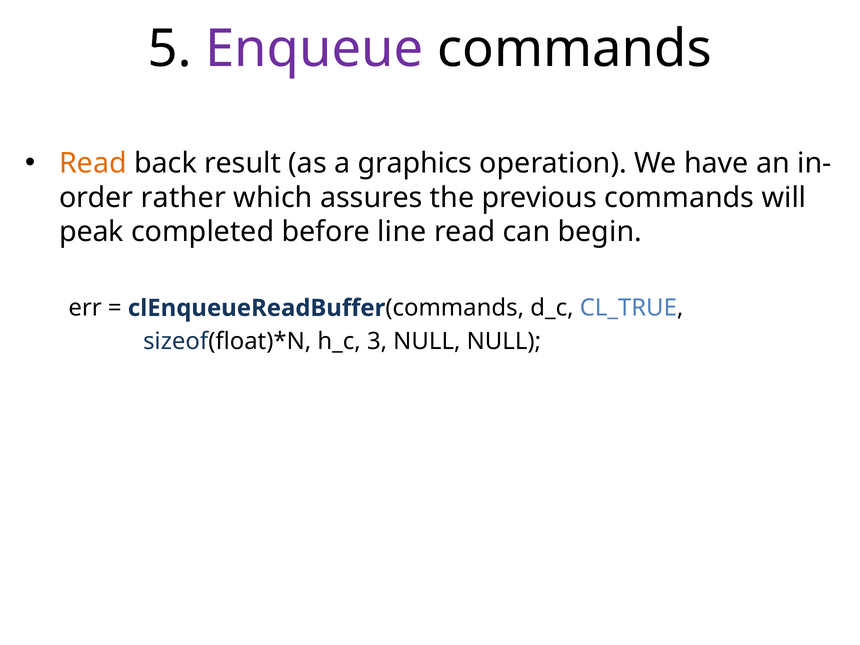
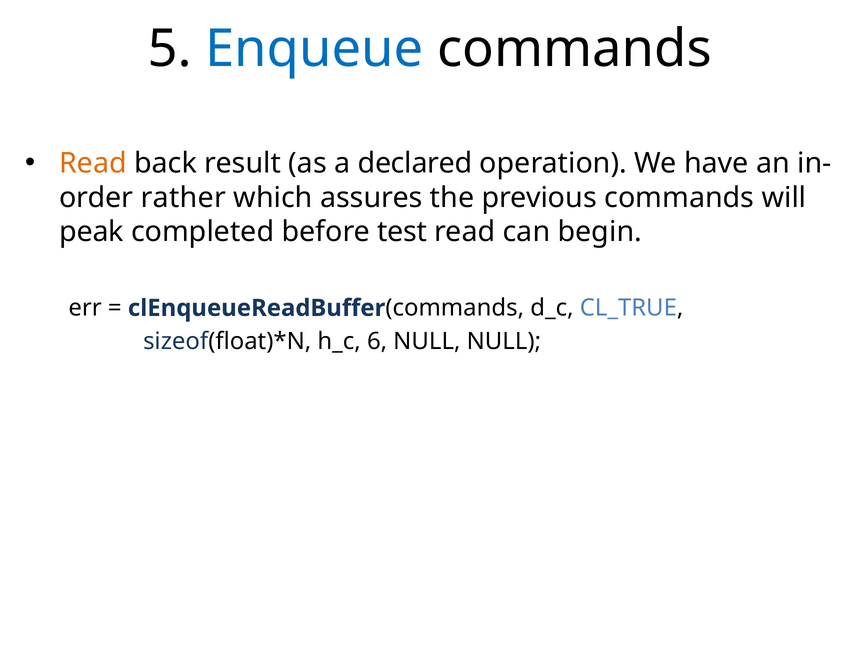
Enqueue colour: purple -> blue (314, 49)
graphics: graphics -> declared (415, 163)
line: line -> test (402, 232)
3: 3 -> 6 (377, 341)
